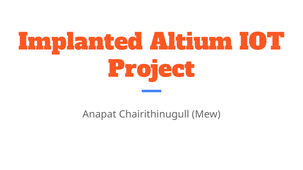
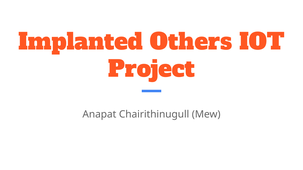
Altium: Altium -> Others (191, 42)
